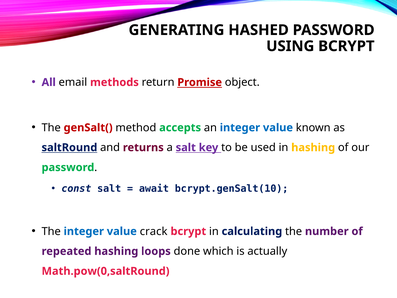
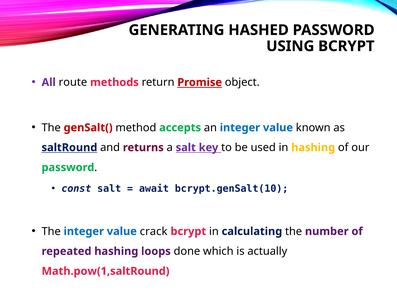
email: email -> route (73, 82)
Math.pow(0,saltRound: Math.pow(0,saltRound -> Math.pow(1,saltRound (106, 271)
